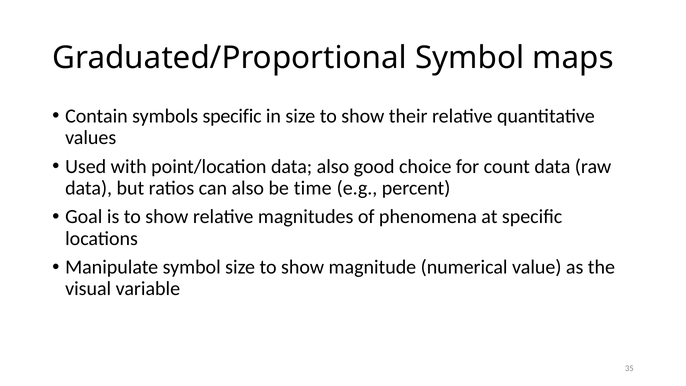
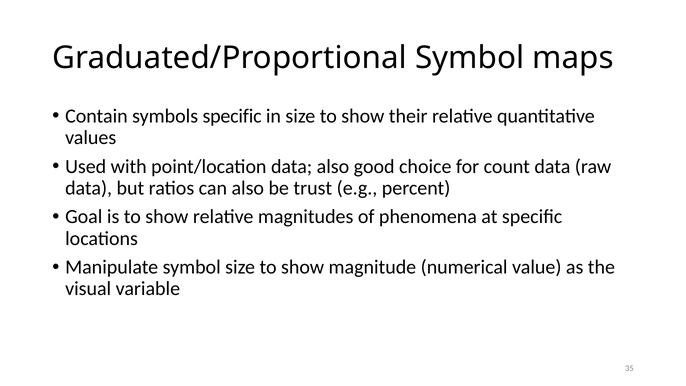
time: time -> trust (313, 188)
